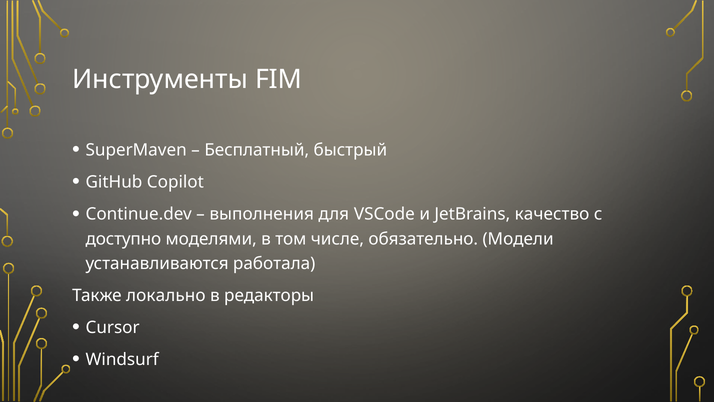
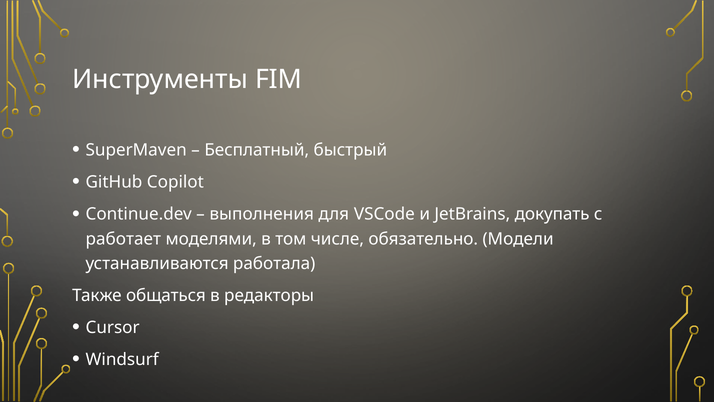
качество: качество -> докупать (552, 214)
доступно: доступно -> работает (123, 239)
локально: локально -> общаться (166, 295)
